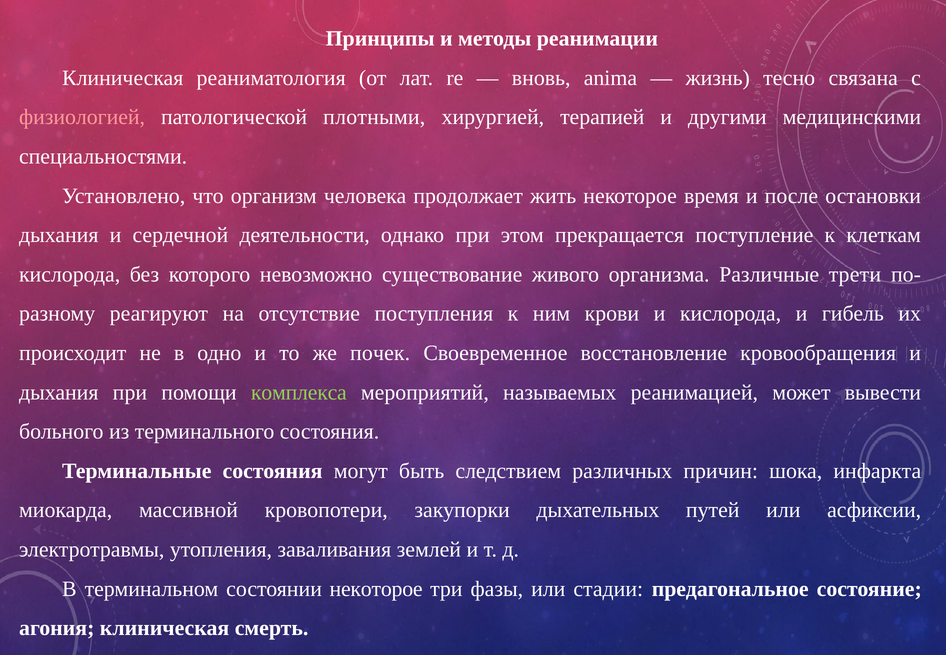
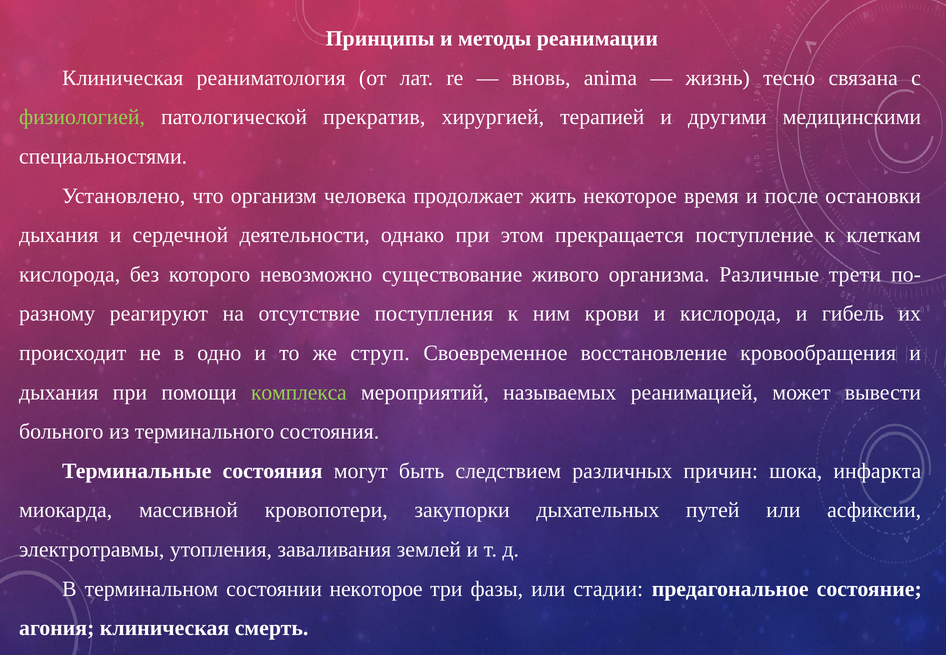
физиологией colour: pink -> light green (82, 117)
плотными: плотными -> прекратив (374, 117)
почек: почек -> струп (380, 353)
